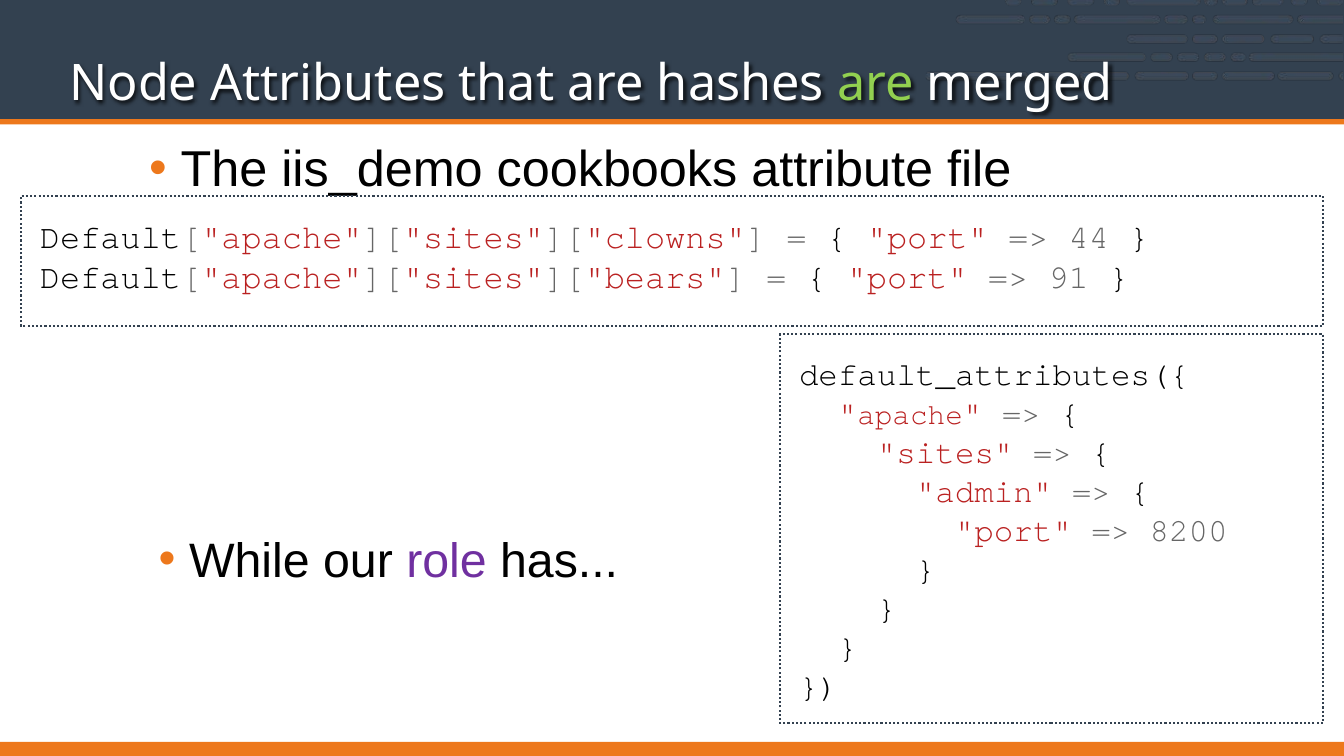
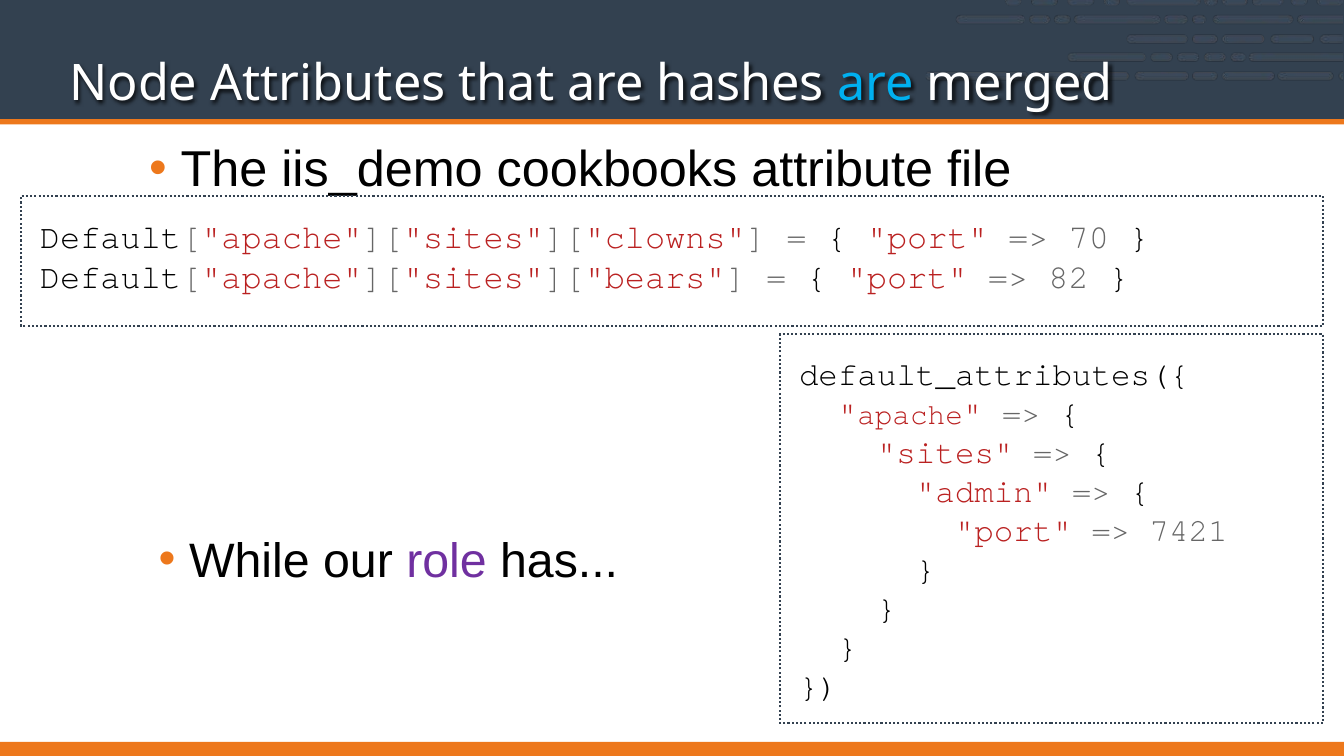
are colour: light green -> light blue (876, 84)
44: 44 -> 70 (1089, 237)
91: 91 -> 82 (1069, 278)
8200: 8200 -> 7421 (1189, 531)
